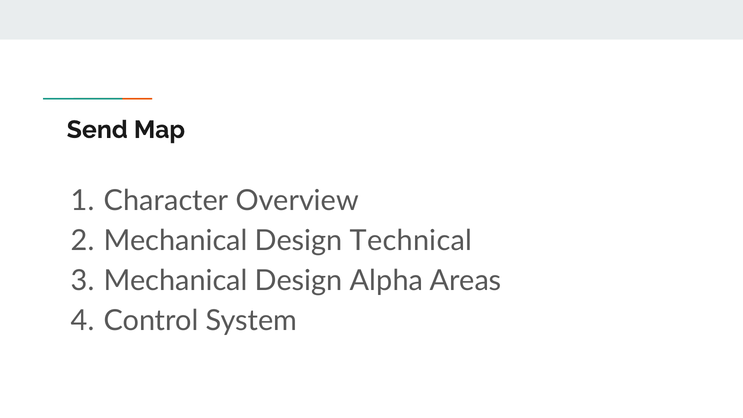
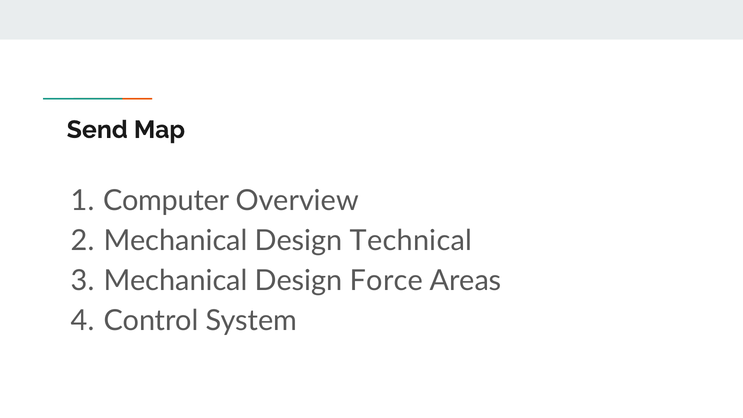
Character: Character -> Computer (166, 201)
Alpha: Alpha -> Force (386, 281)
